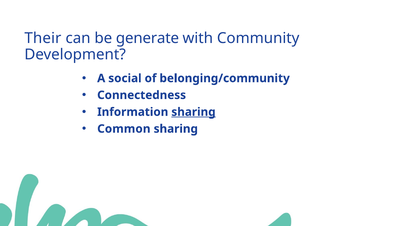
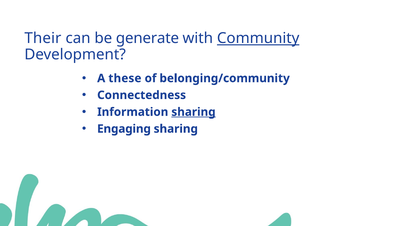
Community underline: none -> present (258, 38)
social: social -> these (125, 78)
Common: Common -> Engaging (124, 129)
